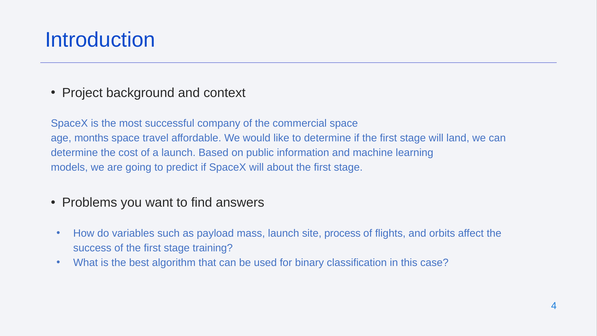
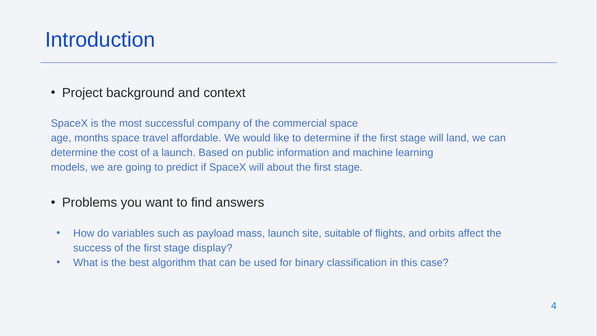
process: process -> suitable (342, 233)
training: training -> display (213, 248)
